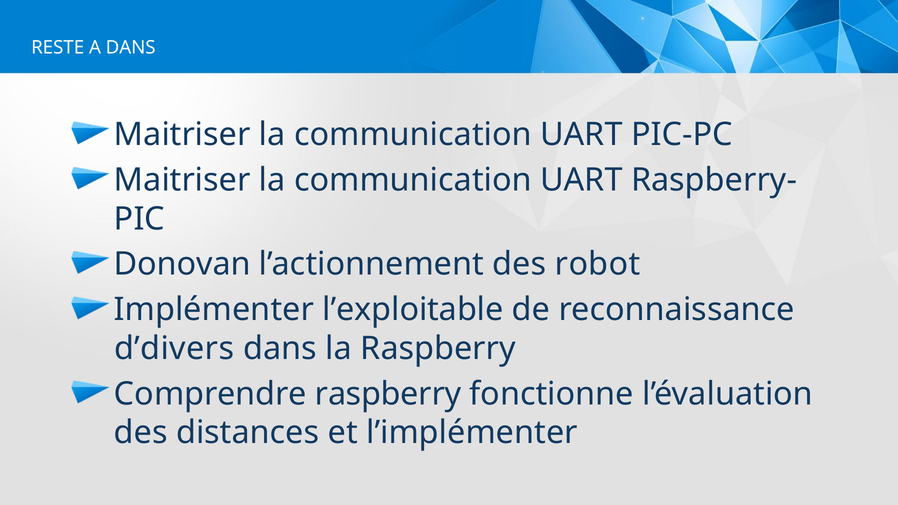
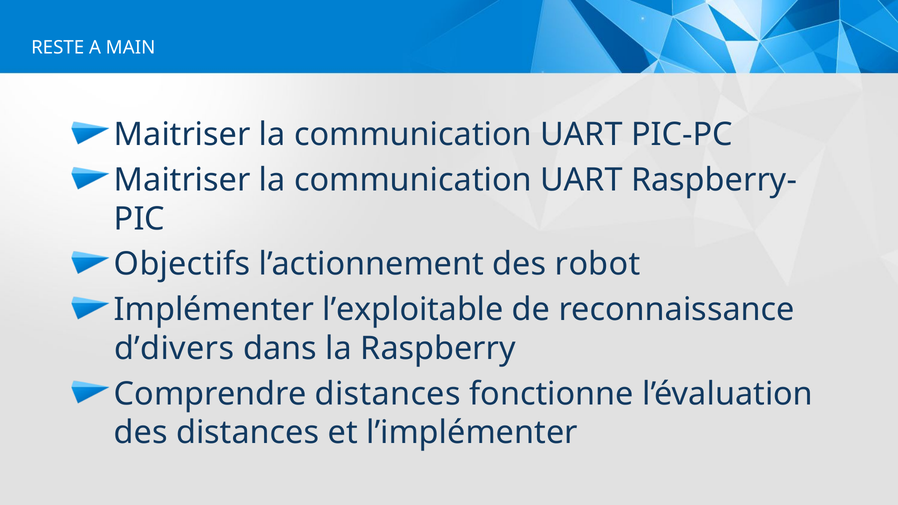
A DANS: DANS -> MAIN (131, 48)
Donovan: Donovan -> Objectifs (182, 264)
Comprendre raspberry: raspberry -> distances (388, 394)
